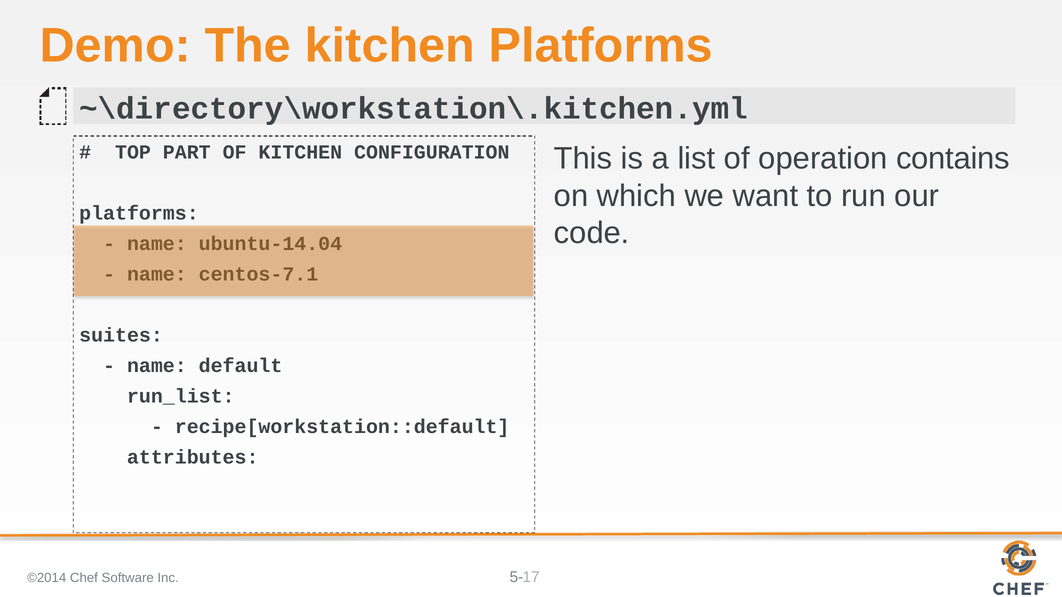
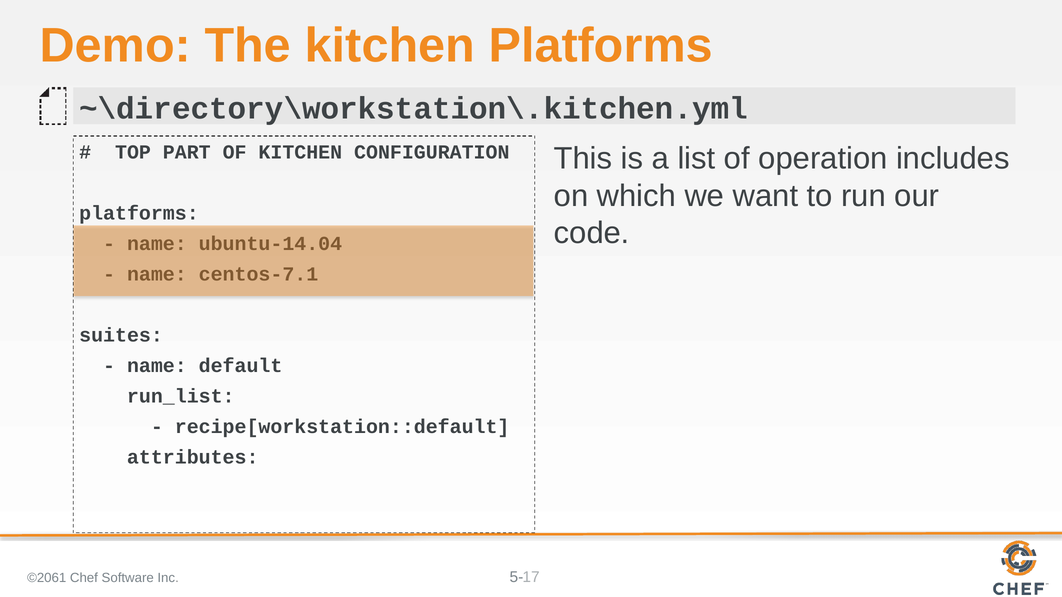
contains: contains -> includes (953, 159)
©2014: ©2014 -> ©2061 (47, 578)
